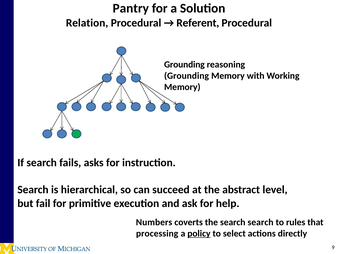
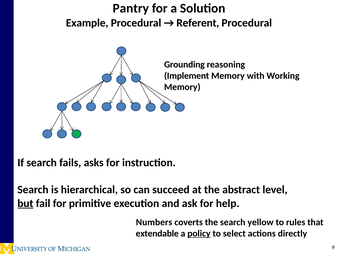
Relation: Relation -> Example (87, 23)
Grounding: Grounding -> Implement (187, 76)
but underline: none -> present (25, 203)
search search: search -> yellow (261, 222)
processing: processing -> extendable (157, 233)
